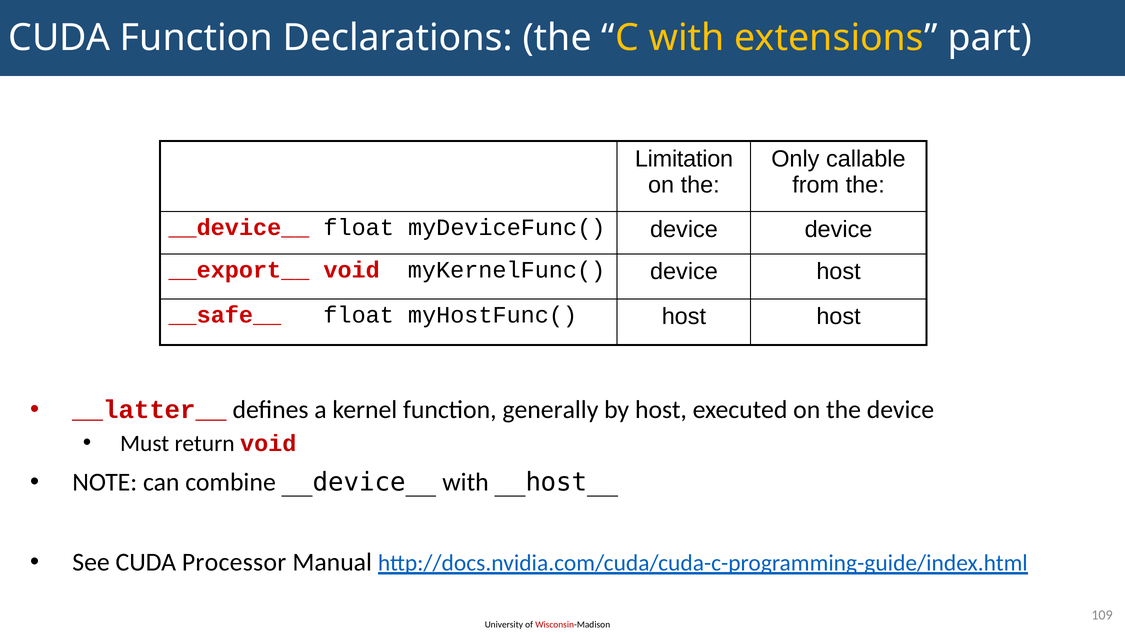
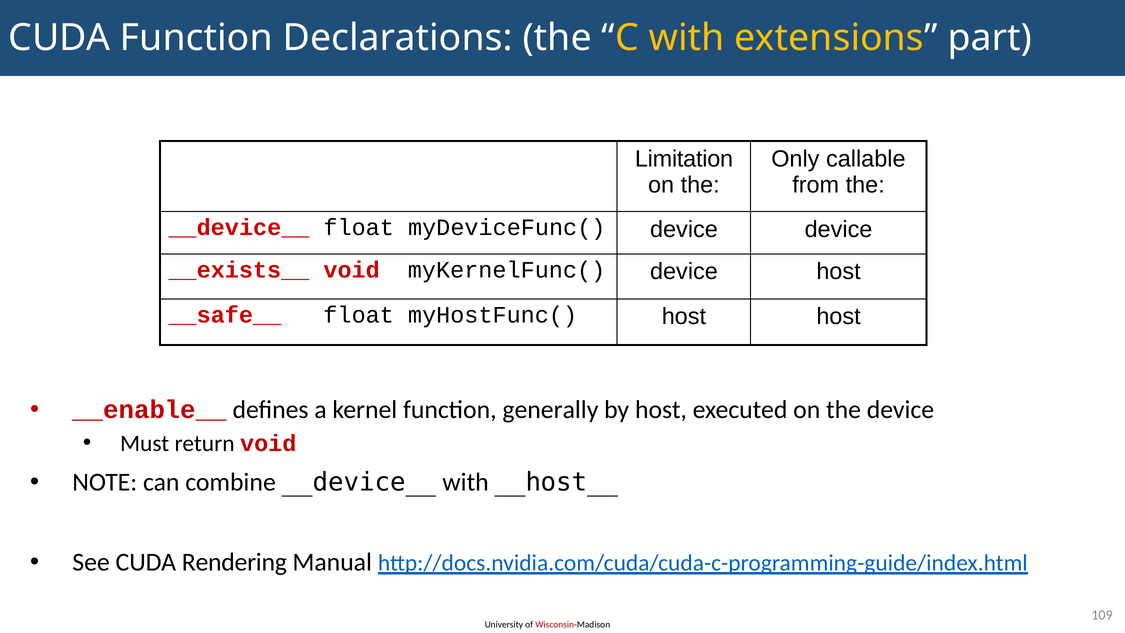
__export__: __export__ -> __exists__ (239, 270)
__latter__: __latter__ -> __enable__ (150, 410)
Processor: Processor -> Rendering (234, 562)
